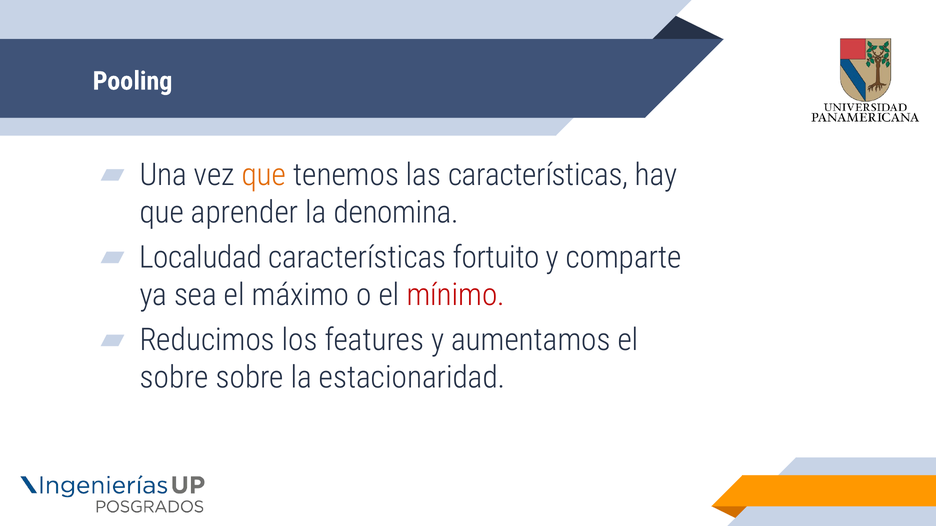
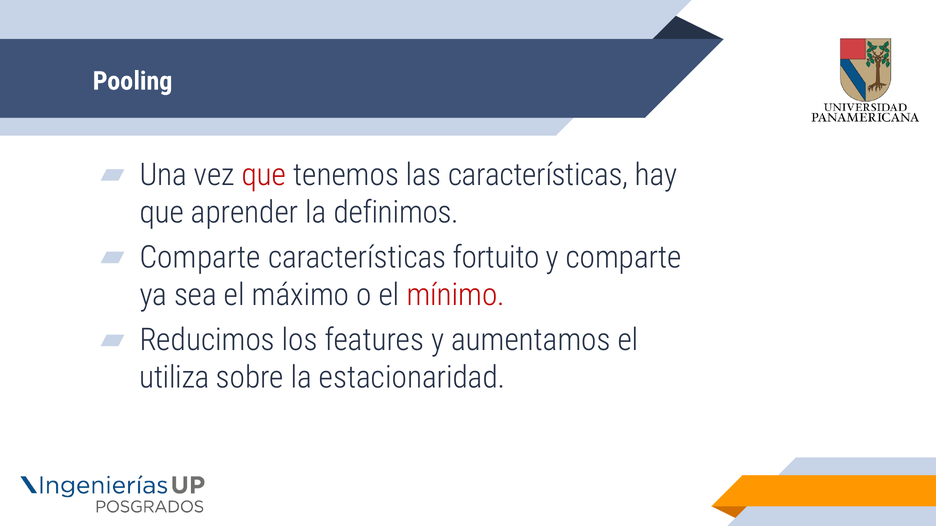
que colour: orange -> red (264, 175)
denomina: denomina -> definimos (396, 212)
Localudad: Localudad -> Comparte (200, 258)
sobre: sobre -> utiliza (174, 378)
